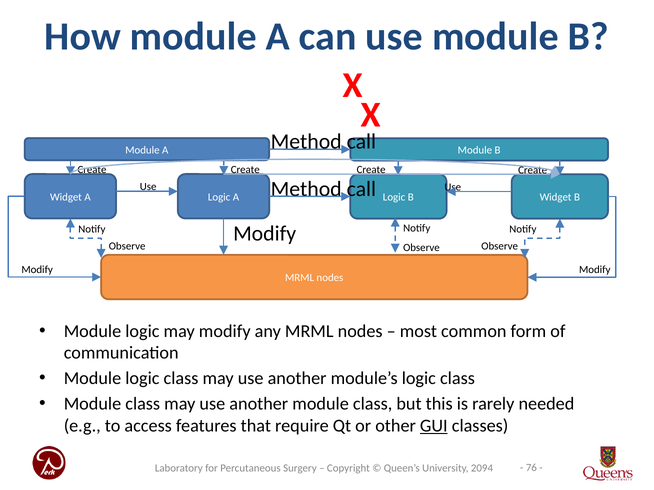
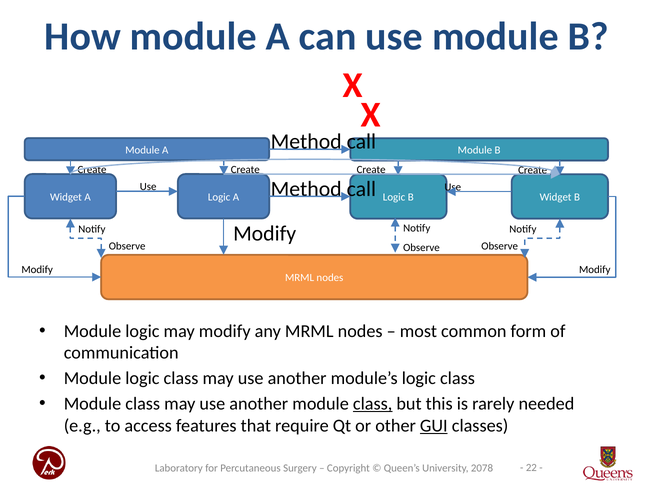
class underline: none -> present (373, 404)
76: 76 -> 22 (531, 468)
2094: 2094 -> 2078 (482, 468)
